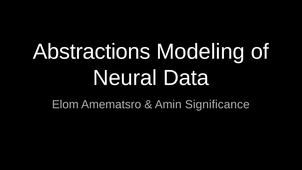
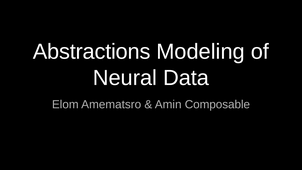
Significance: Significance -> Composable (217, 104)
